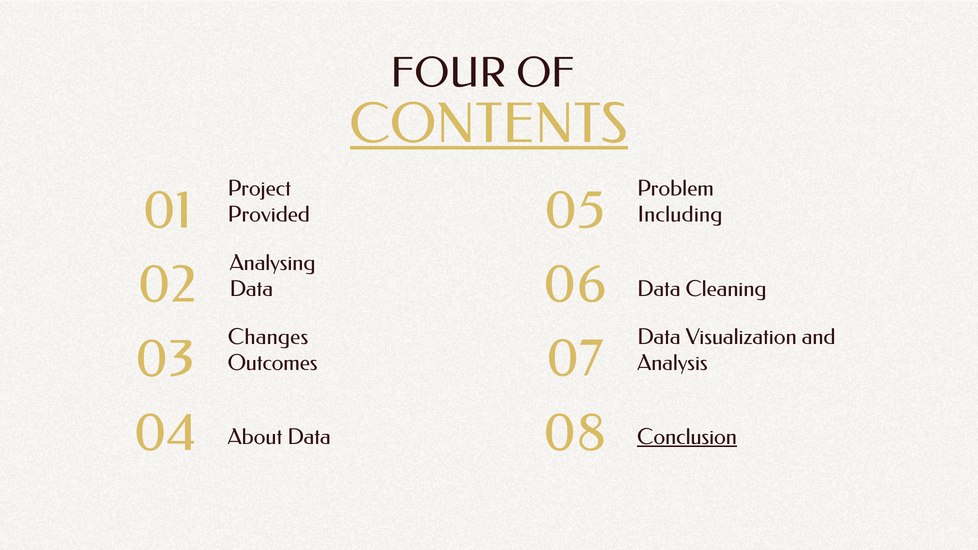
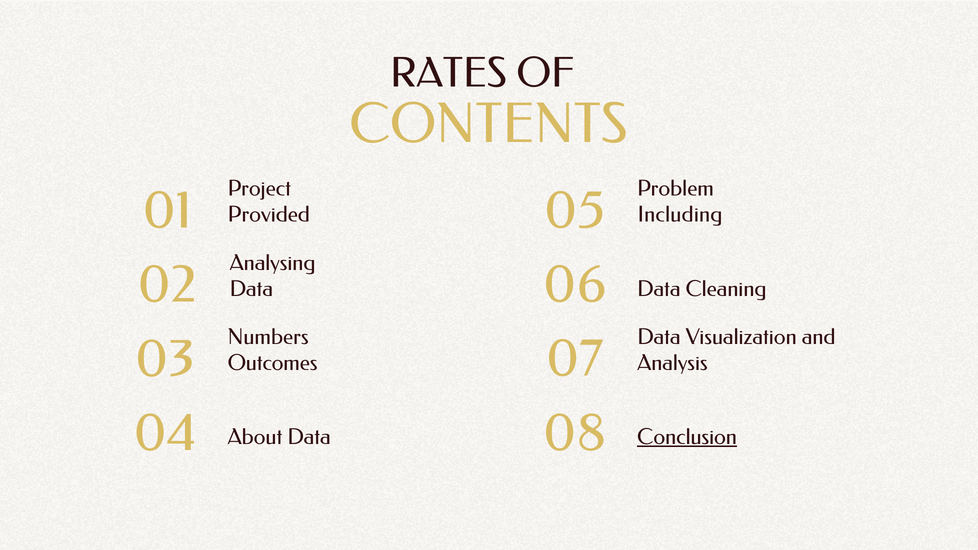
FOUR: FOUR -> RATES (449, 73)
CONTENTS underline: present -> none (489, 124)
Changes: Changes -> Numbers (268, 337)
